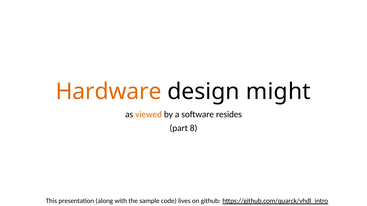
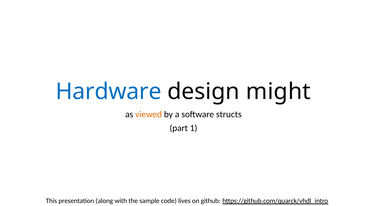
Hardware colour: orange -> blue (109, 92)
resides: resides -> structs (229, 115)
8: 8 -> 1 (194, 128)
